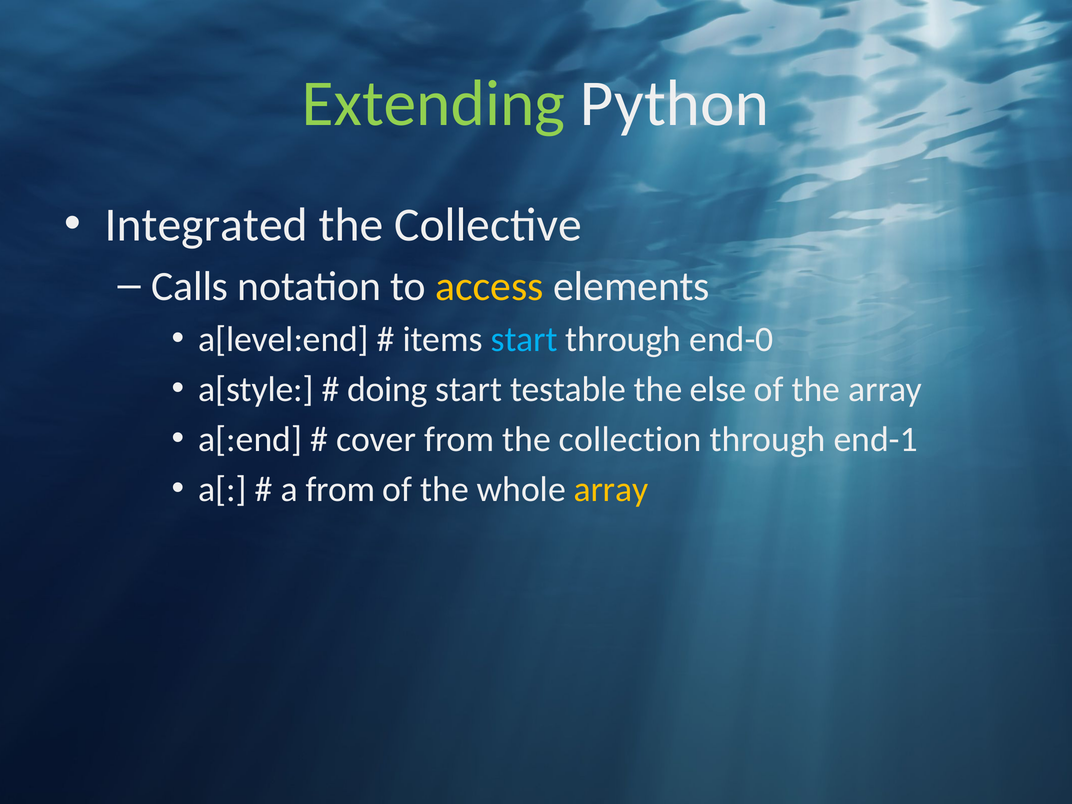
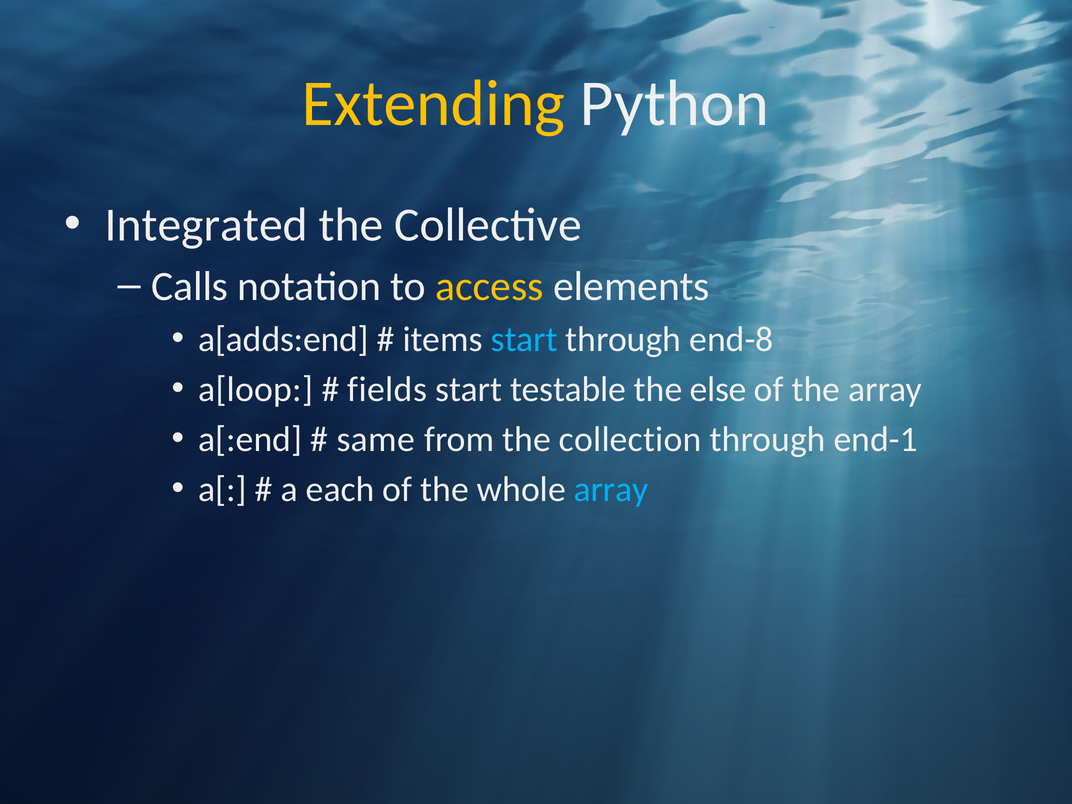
Extending colour: light green -> yellow (434, 104)
a[level:end: a[level:end -> a[adds:end (284, 340)
end-0: end-0 -> end-8 (731, 340)
a[style: a[style -> a[loop (256, 390)
doing: doing -> fields (387, 390)
cover: cover -> same (376, 440)
a from: from -> each (340, 490)
array colour: yellow -> light blue (611, 490)
